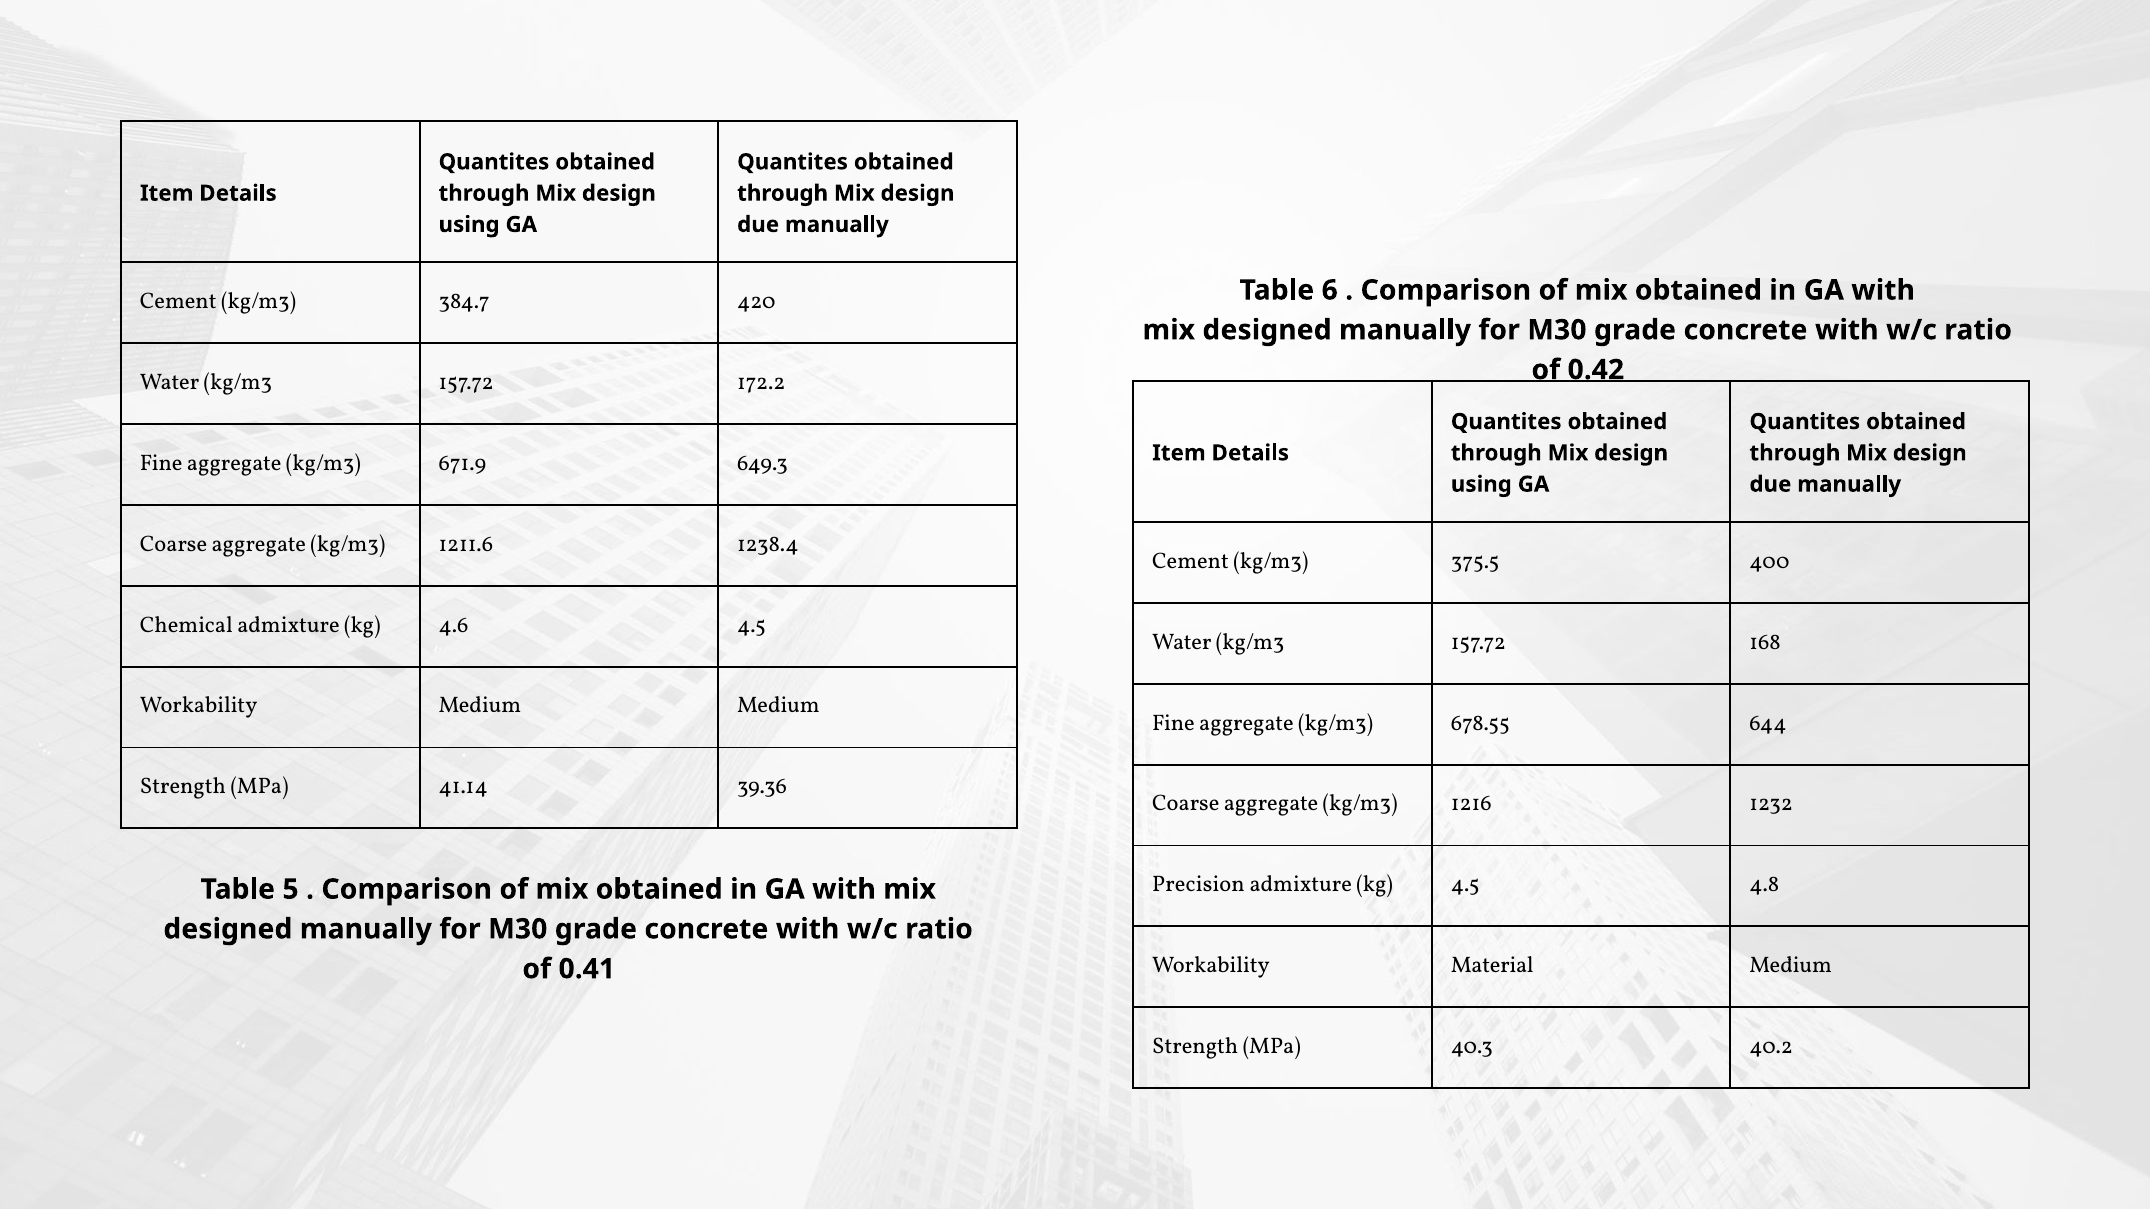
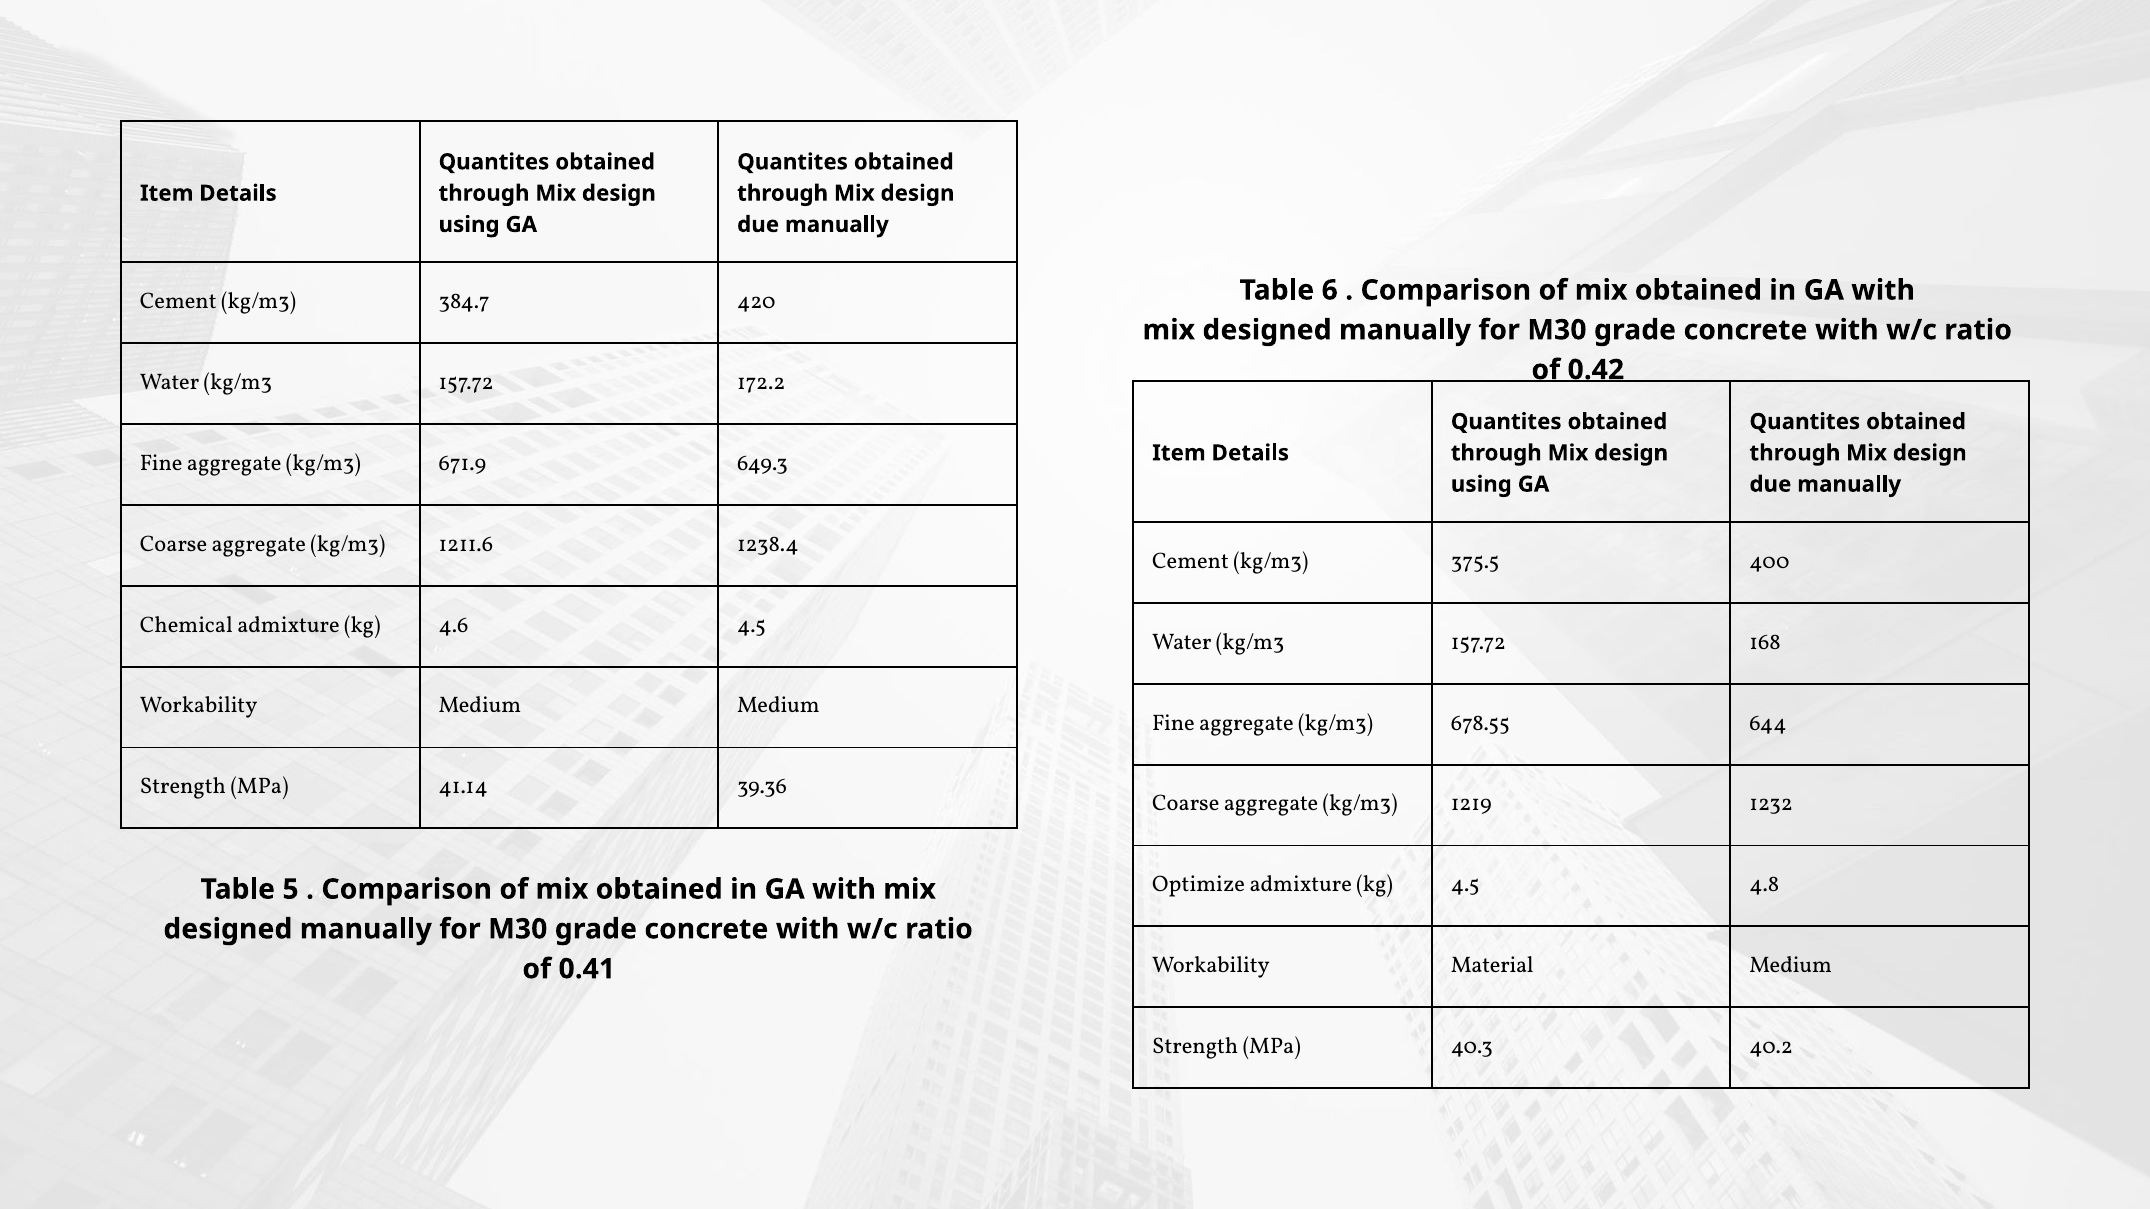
1216: 1216 -> 1219 (1471, 804)
Precision: Precision -> Optimize (1199, 885)
